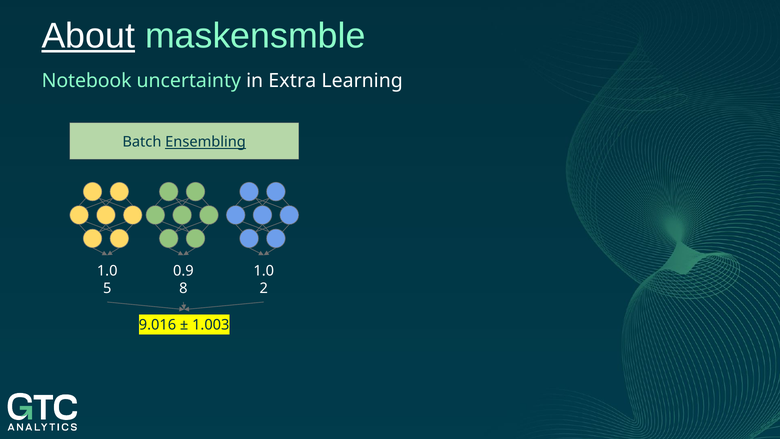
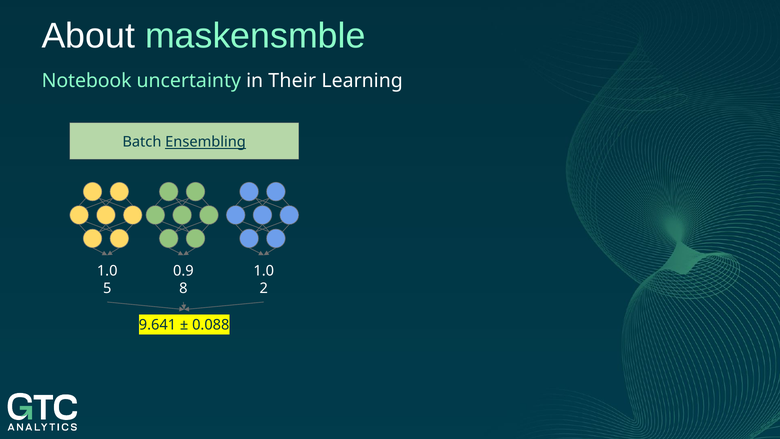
About underline: present -> none (88, 36)
Extra: Extra -> Their (292, 81)
9.016: 9.016 -> 9.641 (158, 325)
1.003: 1.003 -> 0.088 (211, 325)
